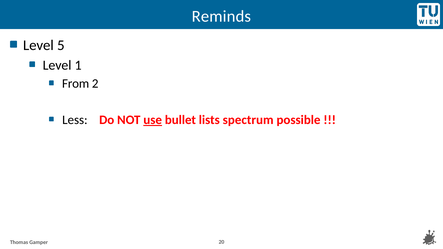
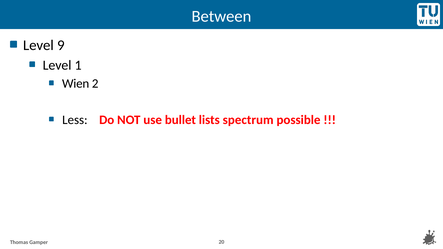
Reminds: Reminds -> Between (221, 16)
5: 5 -> 9 (61, 45)
From: From -> Wien (76, 84)
use underline: present -> none (153, 120)
